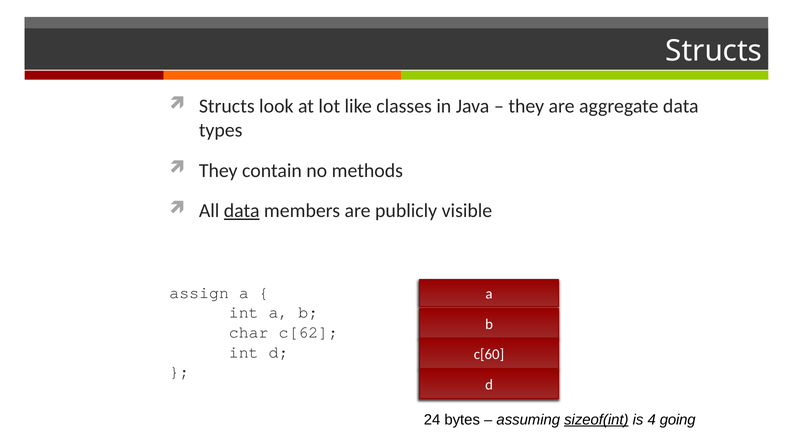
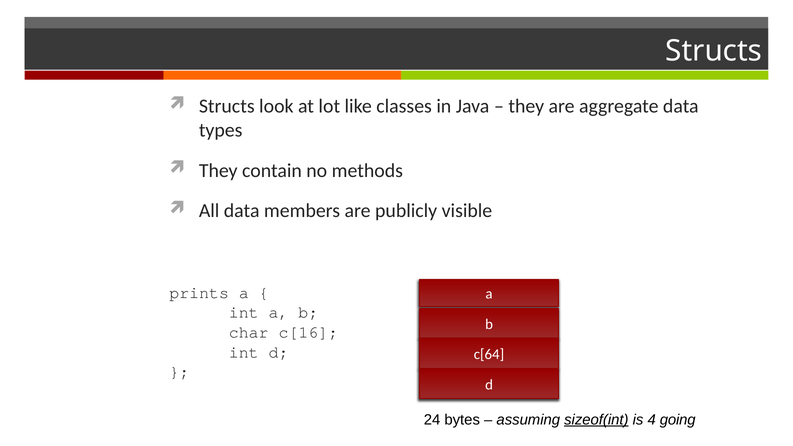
data underline: present -> none (242, 211)
assign: assign -> prints (199, 293)
c[62: c[62 -> c[16 (308, 332)
c[60: c[60 -> c[64 (489, 355)
